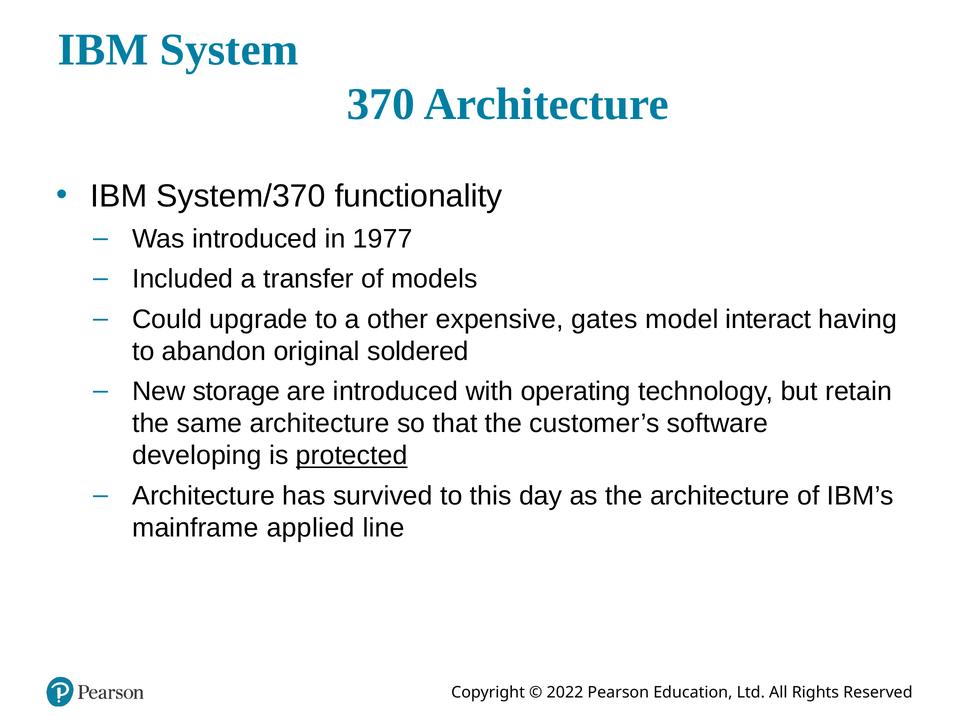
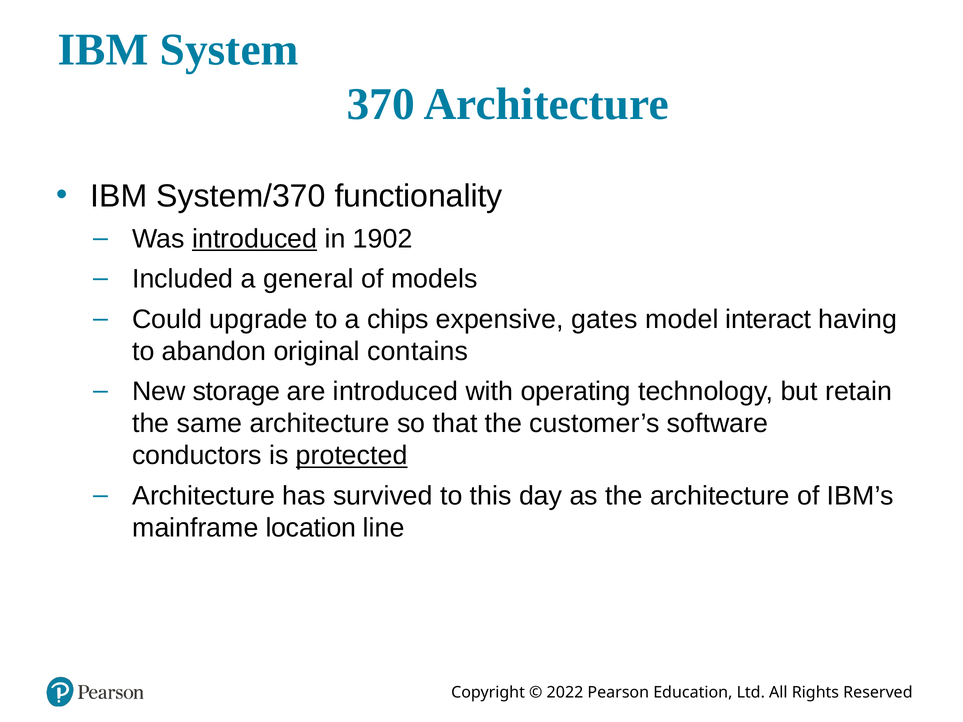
introduced underline: none -> present (255, 239)
1977: 1977 -> 1902 (383, 239)
transfer: transfer -> general (308, 279)
other: other -> chips (398, 319)
soldered: soldered -> contains (418, 351)
developing: developing -> conductors (197, 456)
applied: applied -> location (311, 528)
